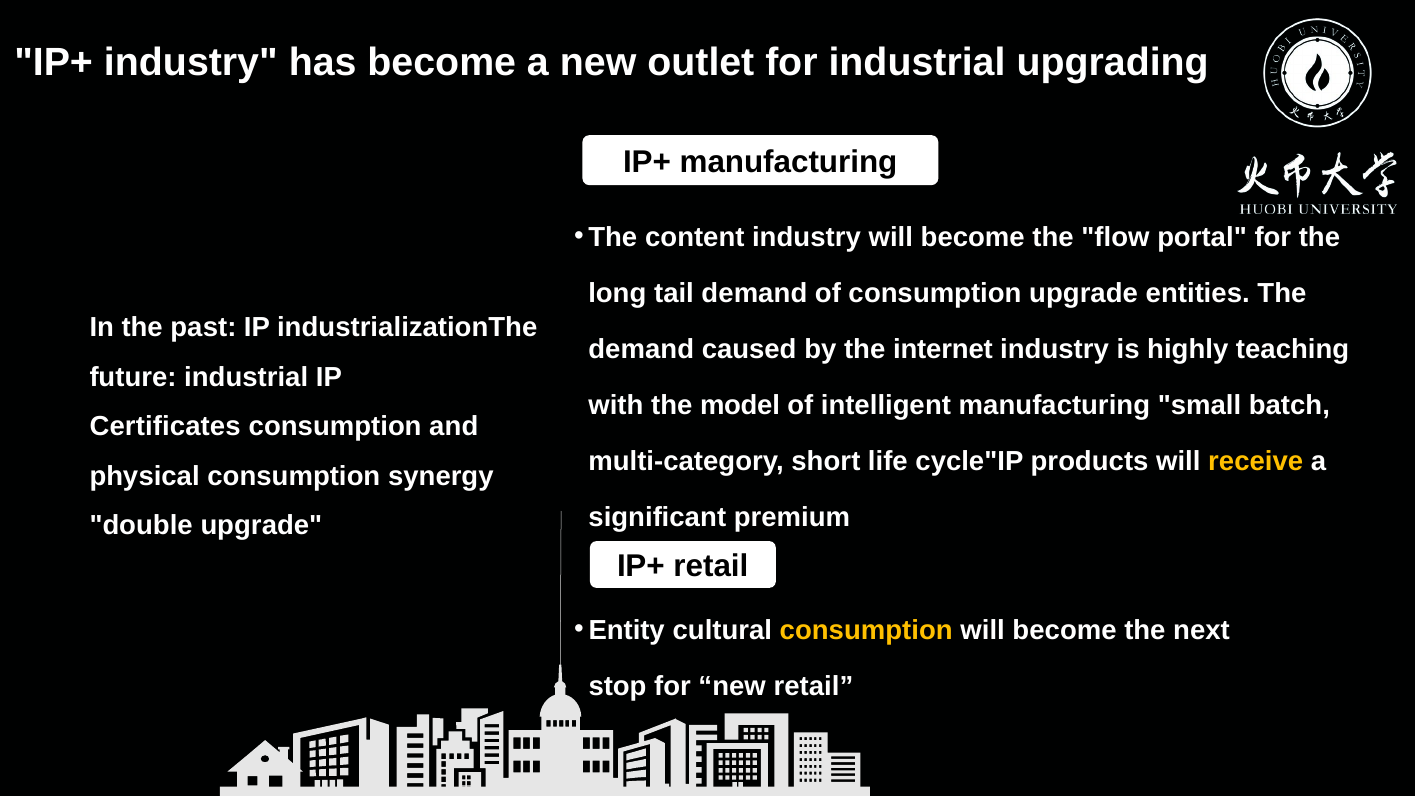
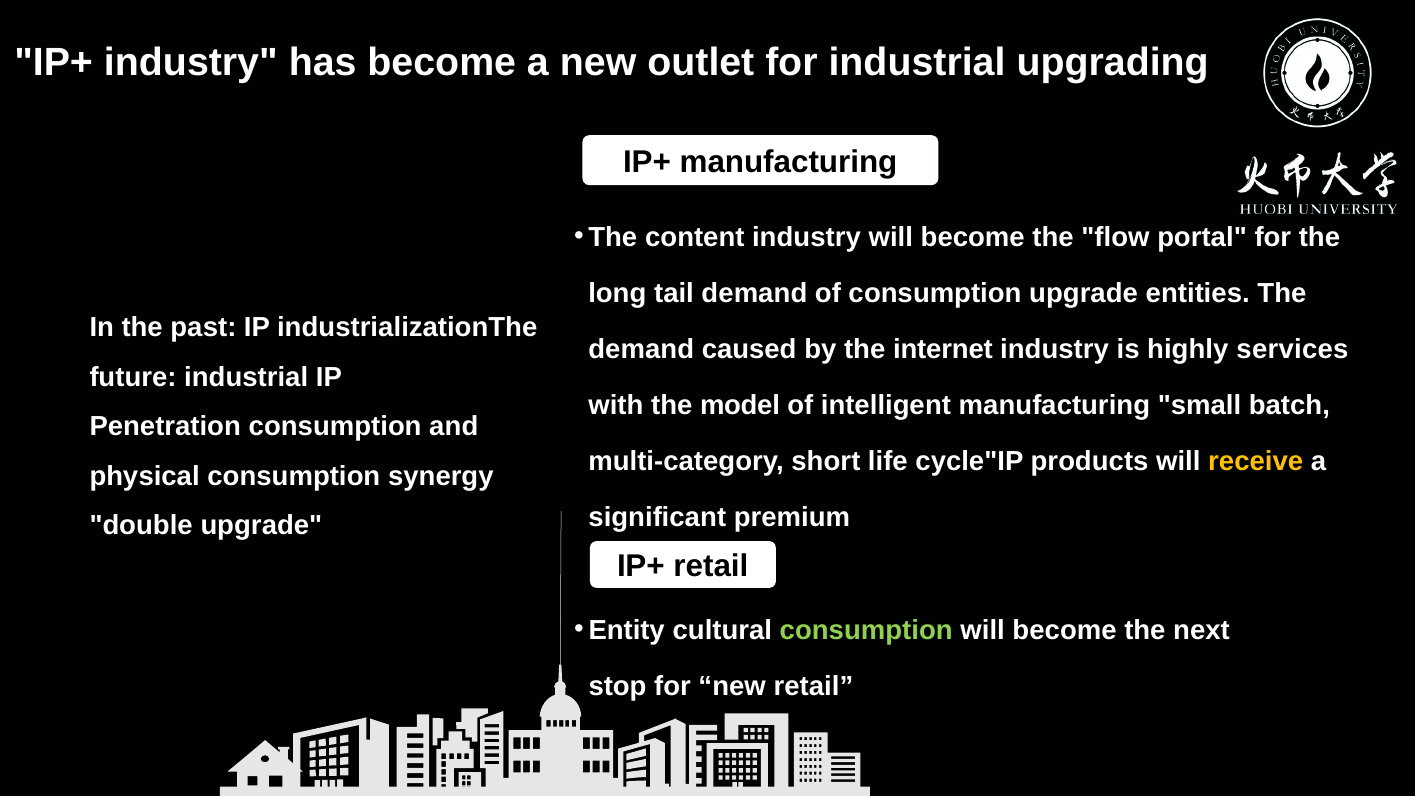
teaching: teaching -> services (1292, 349)
Certificates: Certificates -> Penetration (165, 427)
consumption colour: yellow -> light green (866, 630)
